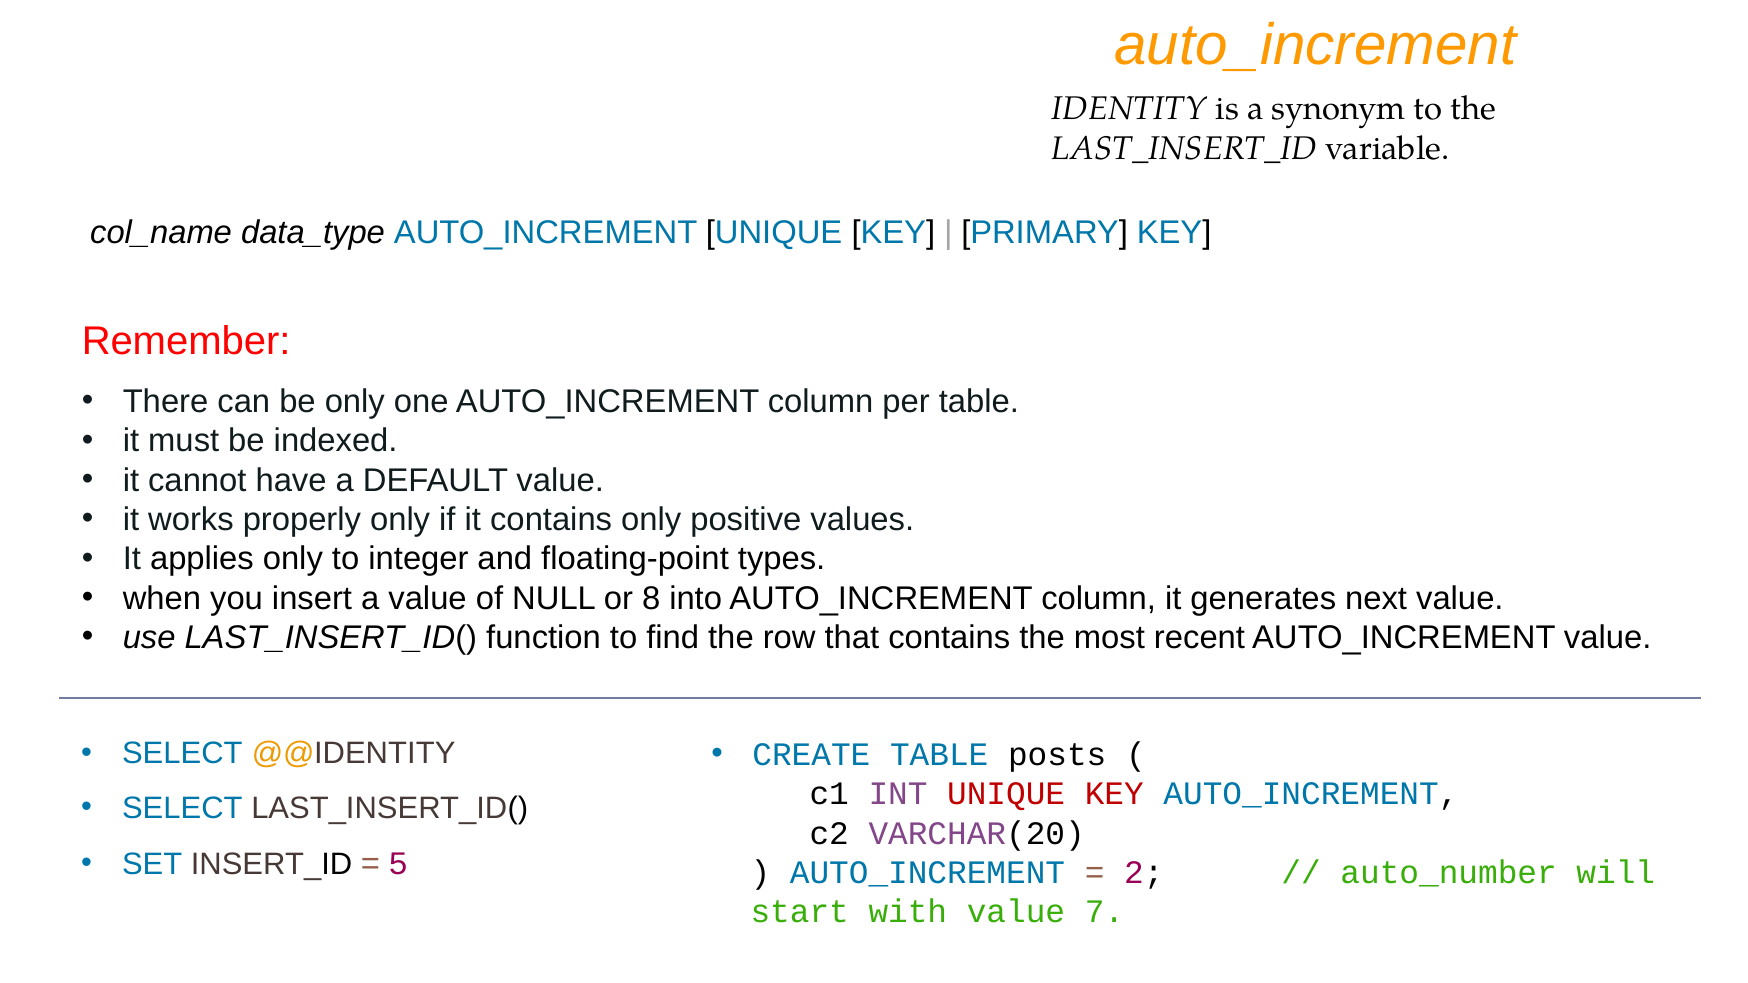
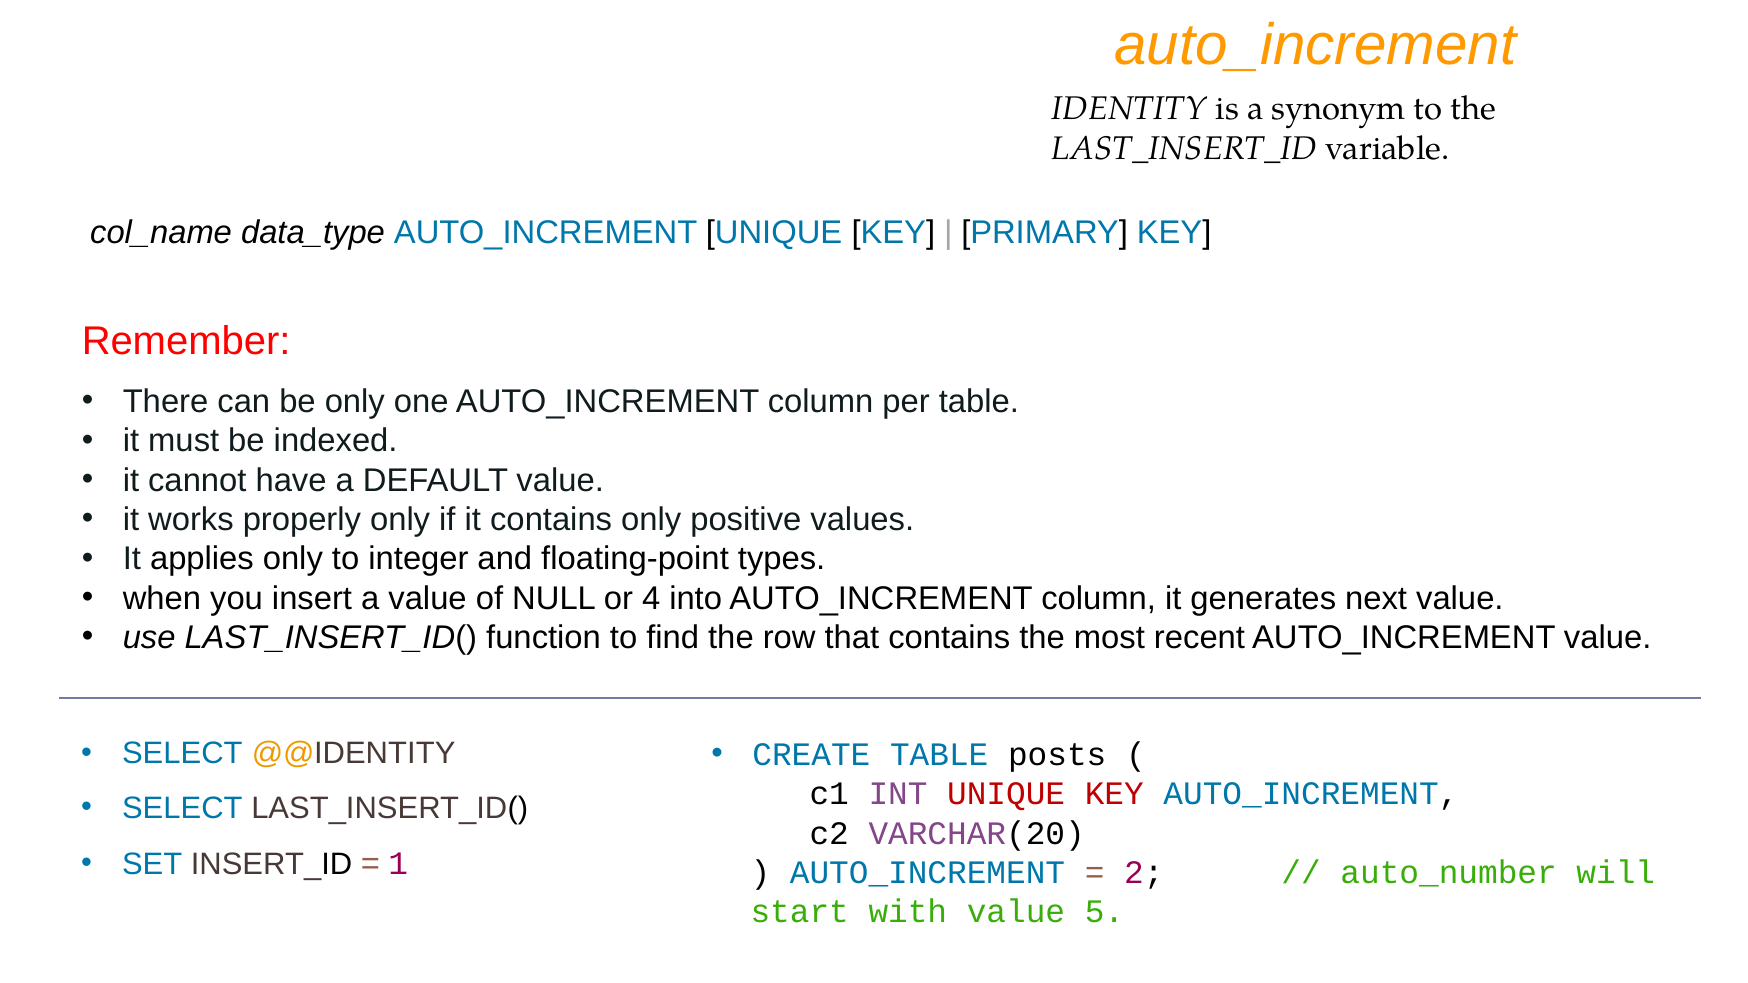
8: 8 -> 4 (651, 598)
5: 5 -> 1 (398, 864)
7: 7 -> 5 (1104, 912)
